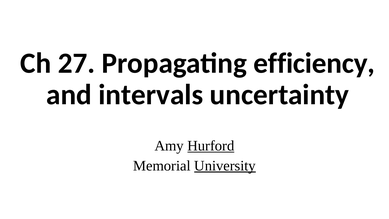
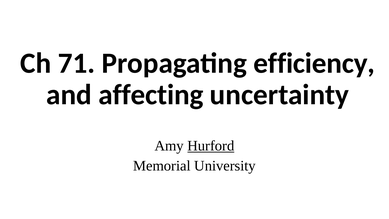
27: 27 -> 71 (76, 63)
intervals: intervals -> affecting (151, 95)
University underline: present -> none (225, 166)
